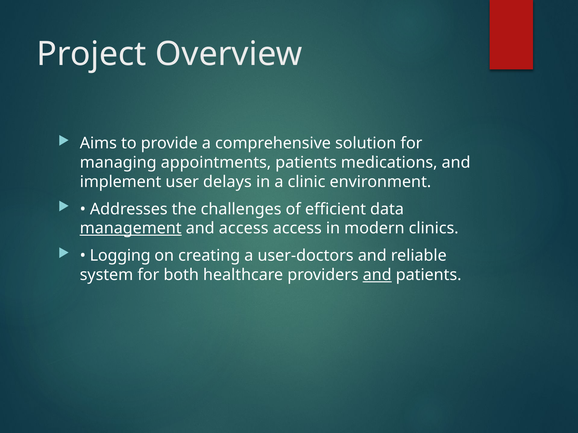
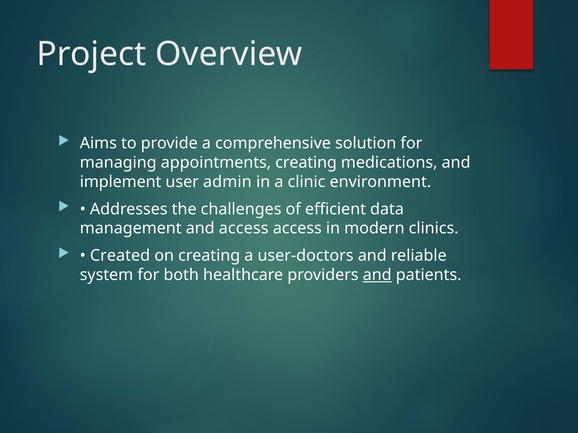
appointments patients: patients -> creating (306, 163)
delays: delays -> admin (227, 182)
management underline: present -> none (131, 229)
Logging: Logging -> Created (120, 256)
